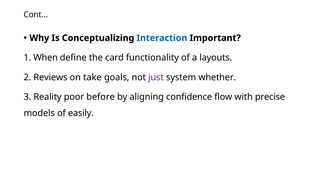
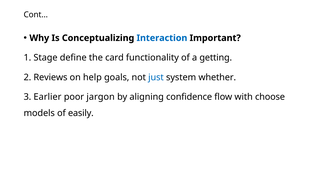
When: When -> Stage (46, 58)
layouts: layouts -> getting (216, 58)
take: take -> help (92, 77)
just colour: purple -> blue (156, 77)
Reality: Reality -> Earlier (48, 97)
before: before -> jargon (101, 97)
precise: precise -> choose (270, 97)
